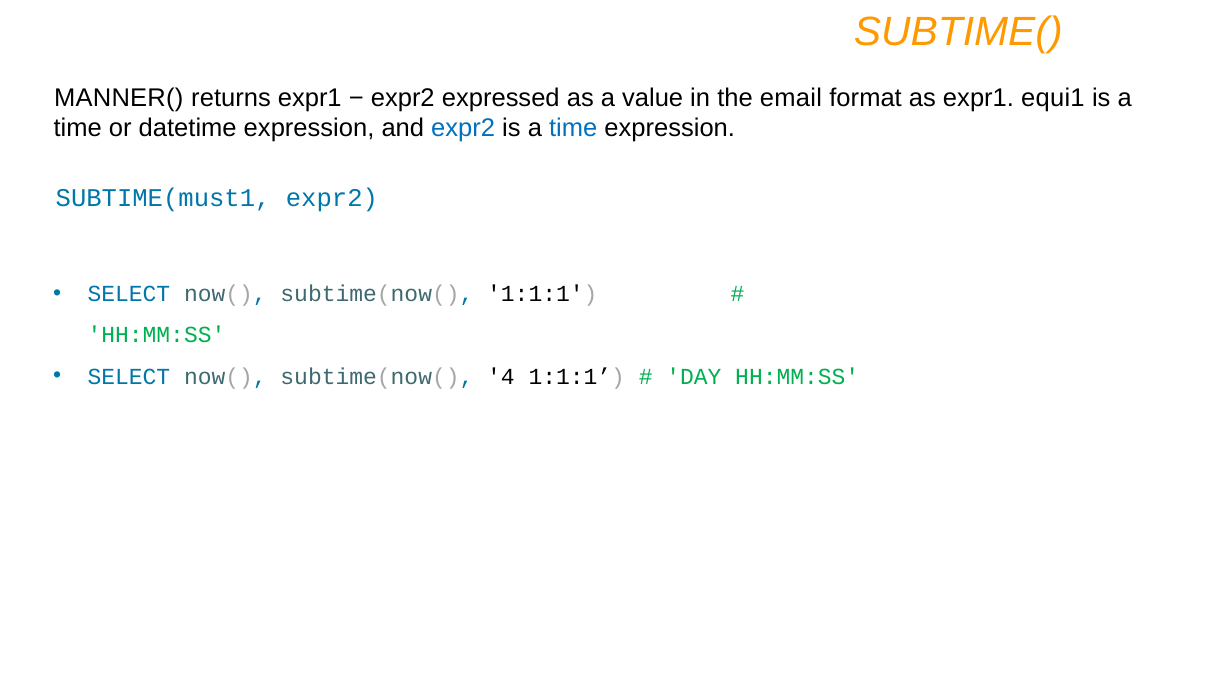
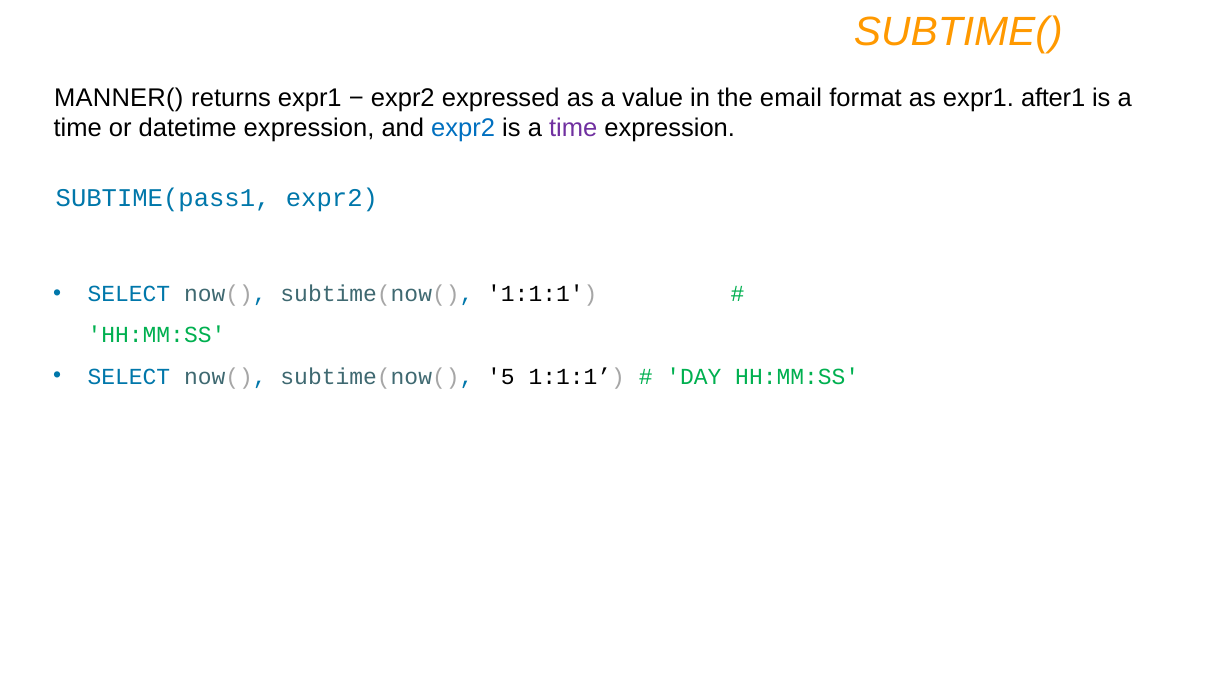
equi1: equi1 -> after1 (1053, 98)
time colour: blue -> purple (573, 128)
SUBTIME(must1: SUBTIME(must1 -> SUBTIME(pass1 (163, 198)
4: 4 -> 5 (501, 377)
